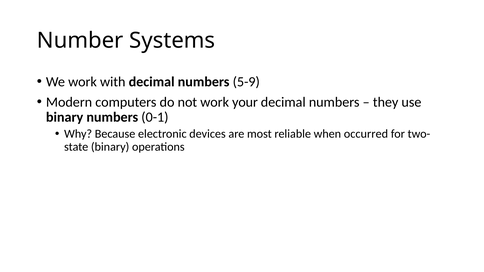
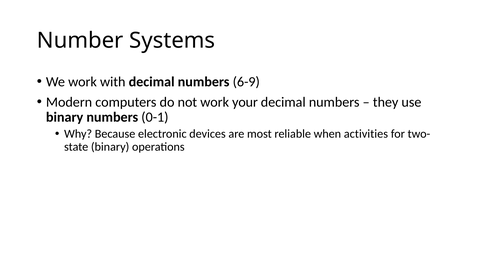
5-9: 5-9 -> 6-9 (246, 82)
occurred: occurred -> activities (366, 134)
